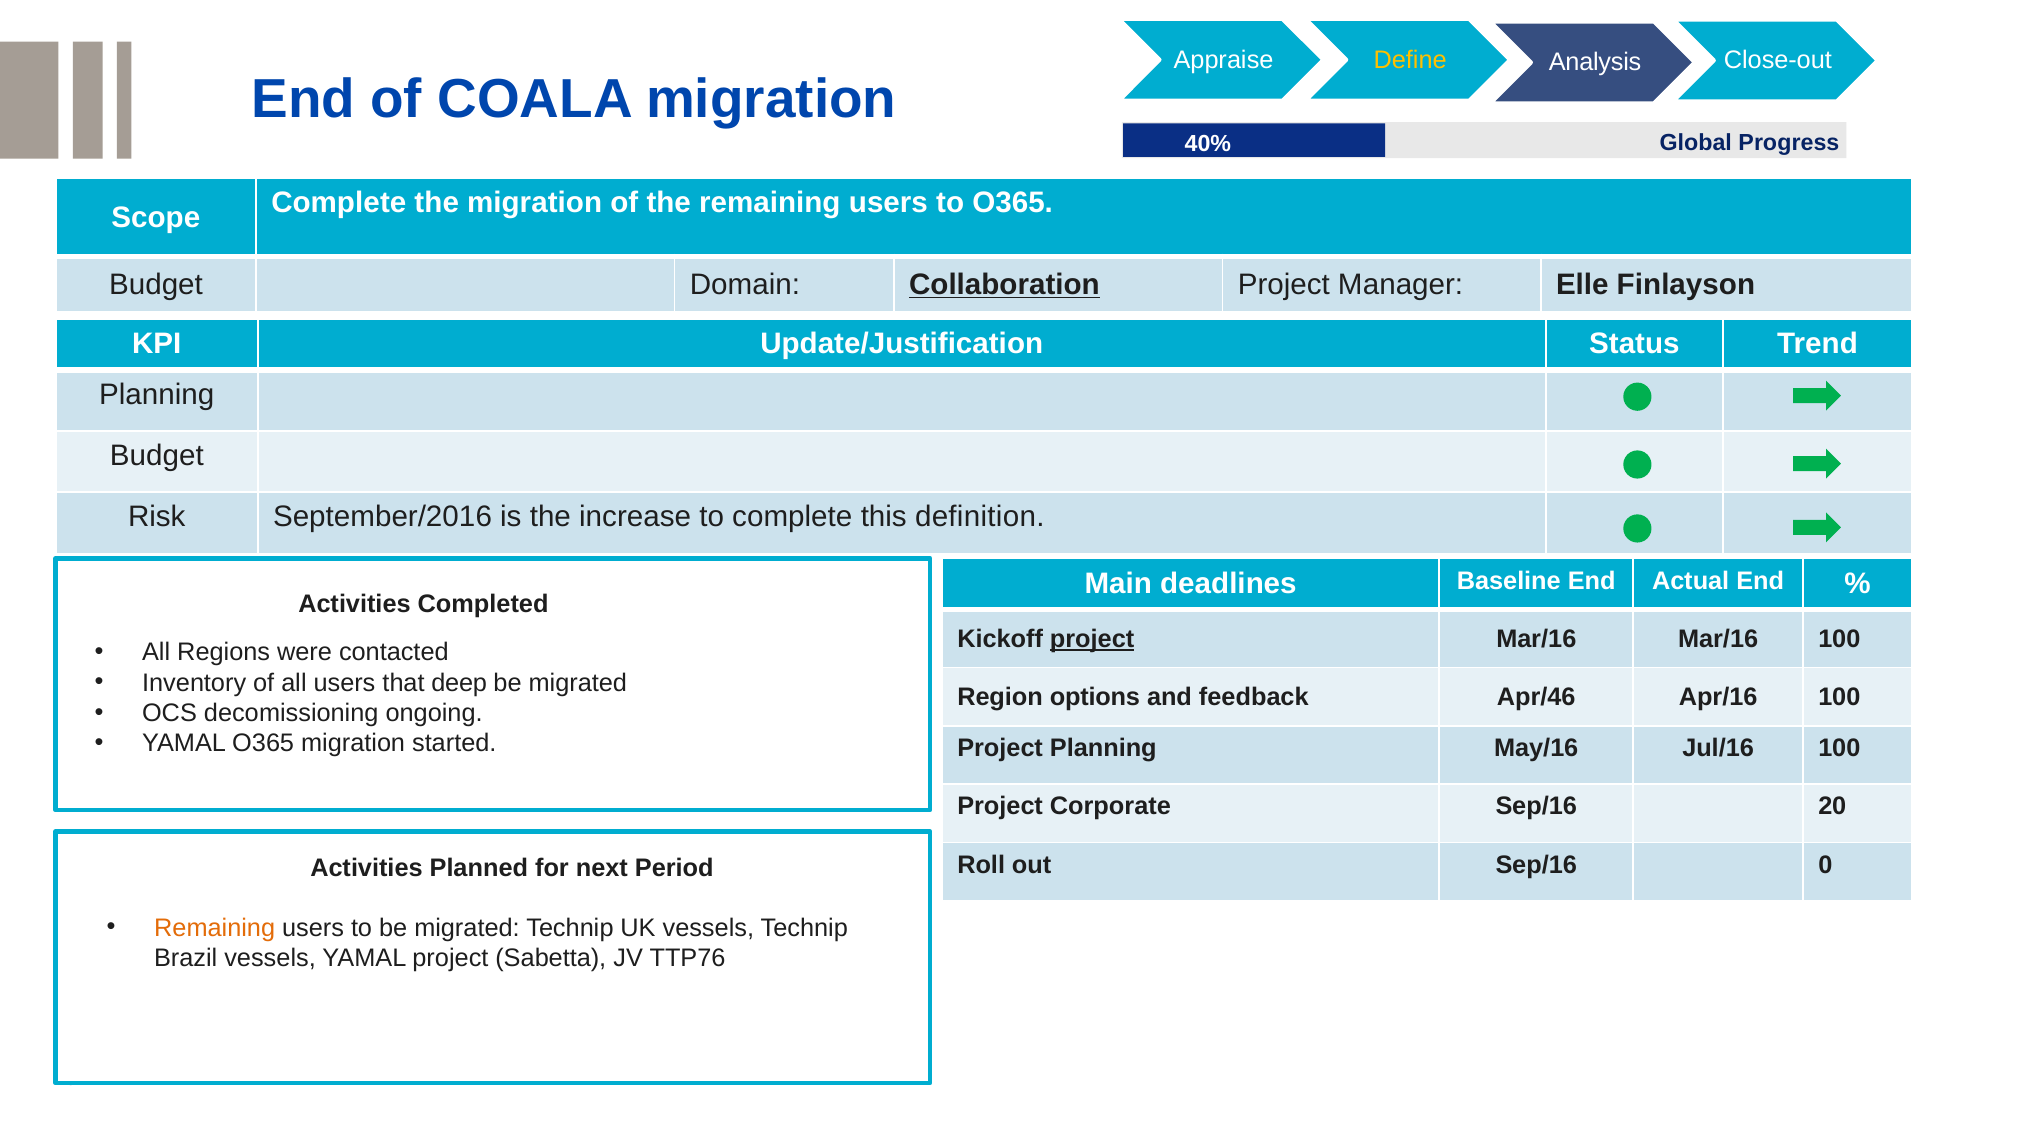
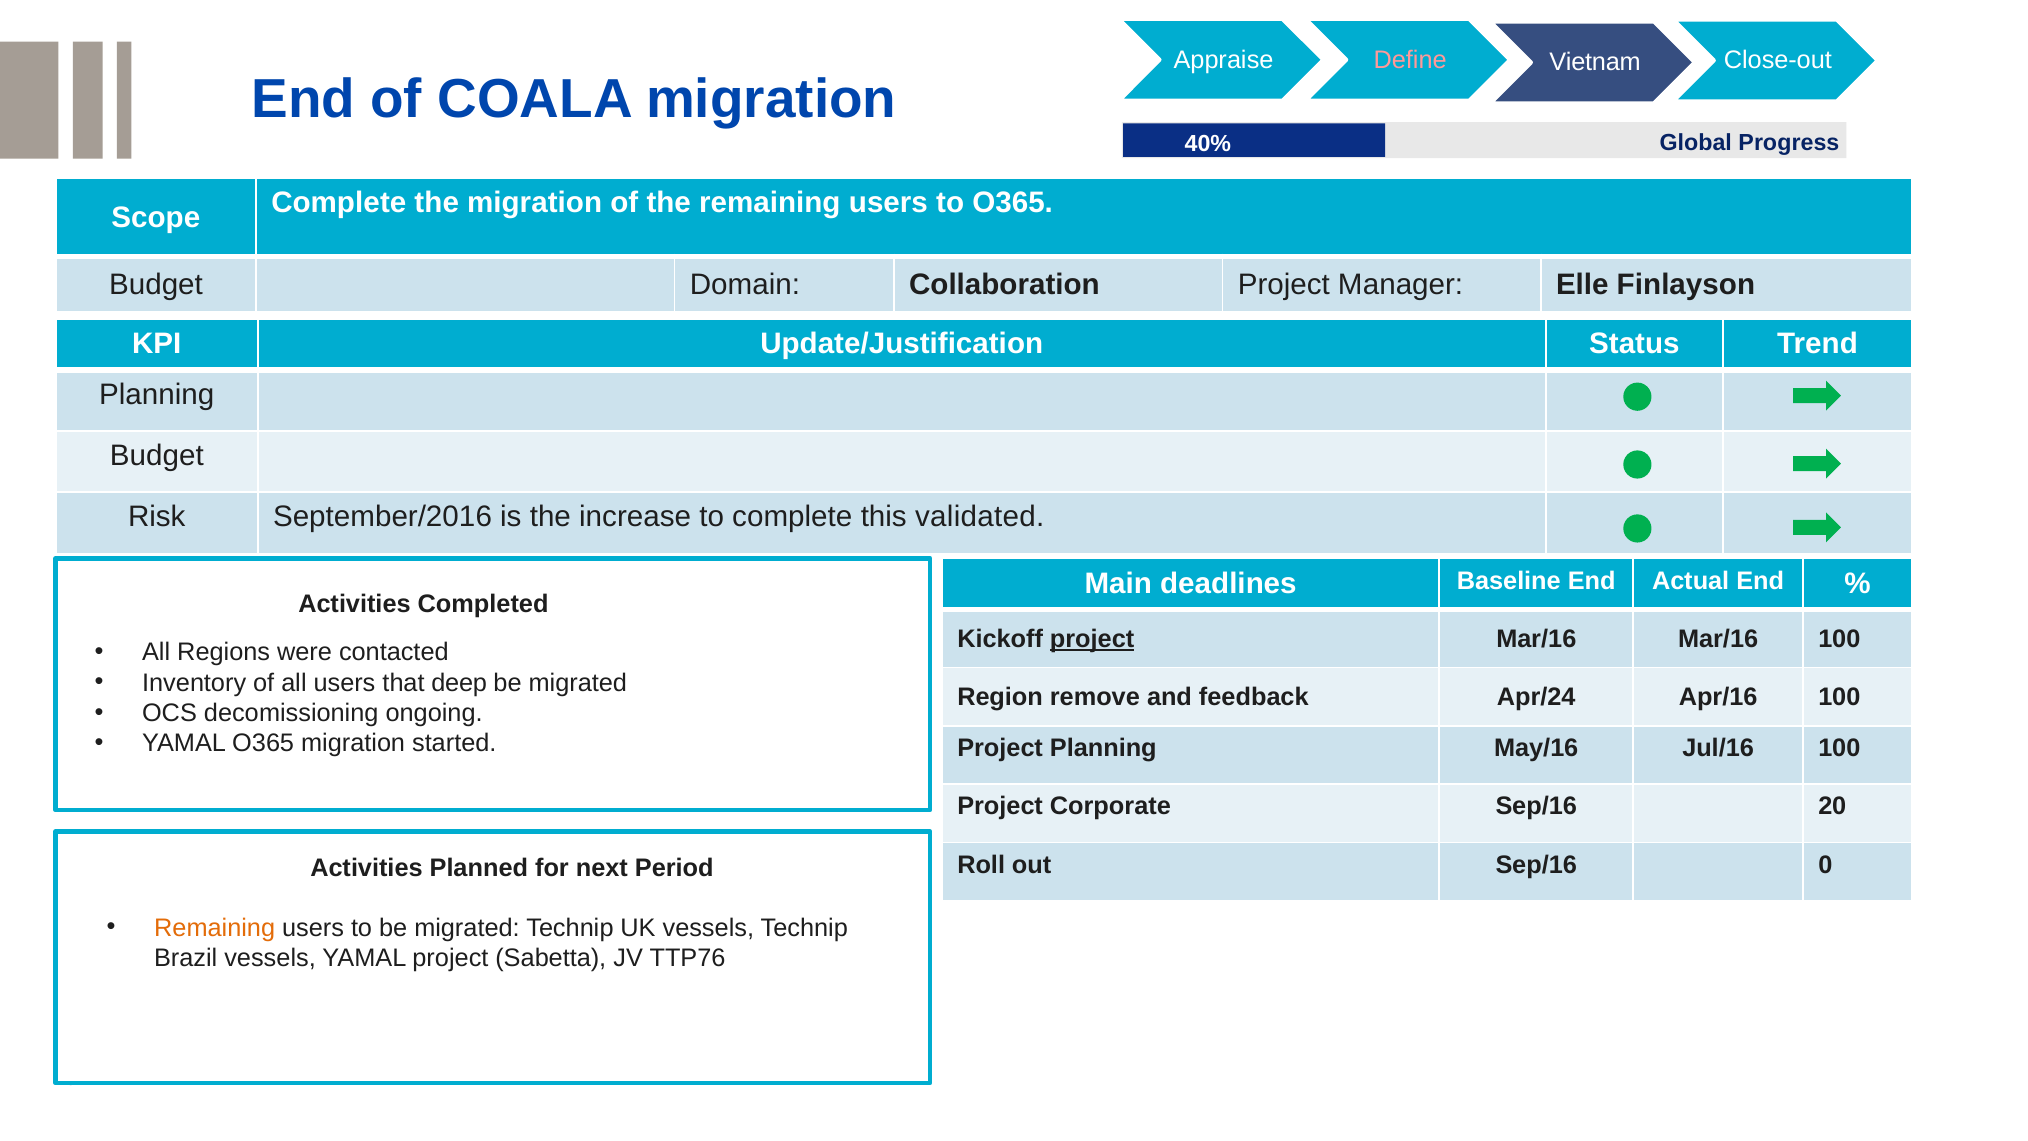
Define colour: yellow -> pink (1410, 60)
Analysis: Analysis -> Vietnam (1595, 62)
Collaboration underline: present -> none (1004, 285)
definition: definition -> validated (980, 517)
options: options -> remove (1095, 697)
Apr/46: Apr/46 -> Apr/24 (1536, 697)
